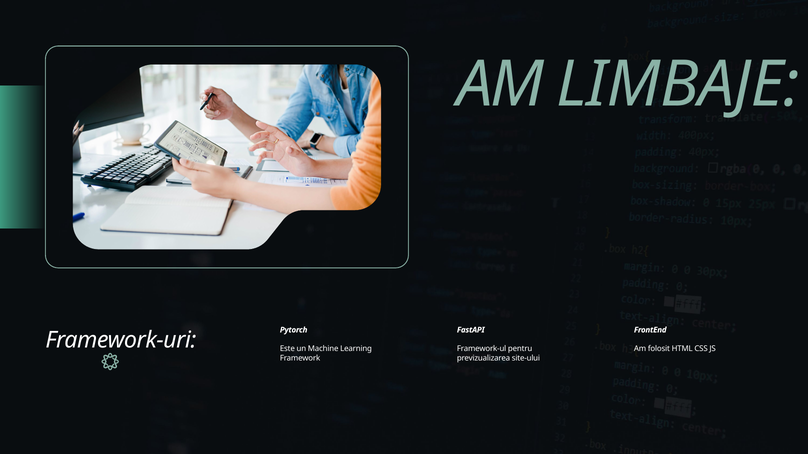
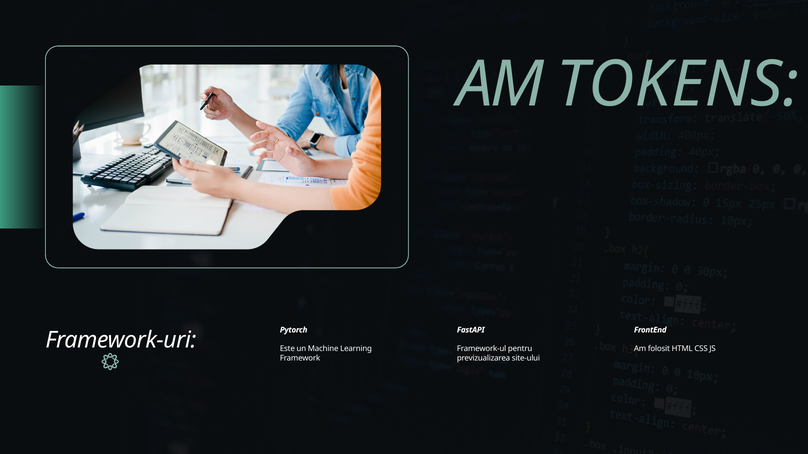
LIMBAJE: LIMBAJE -> TOKENS (678, 85)
